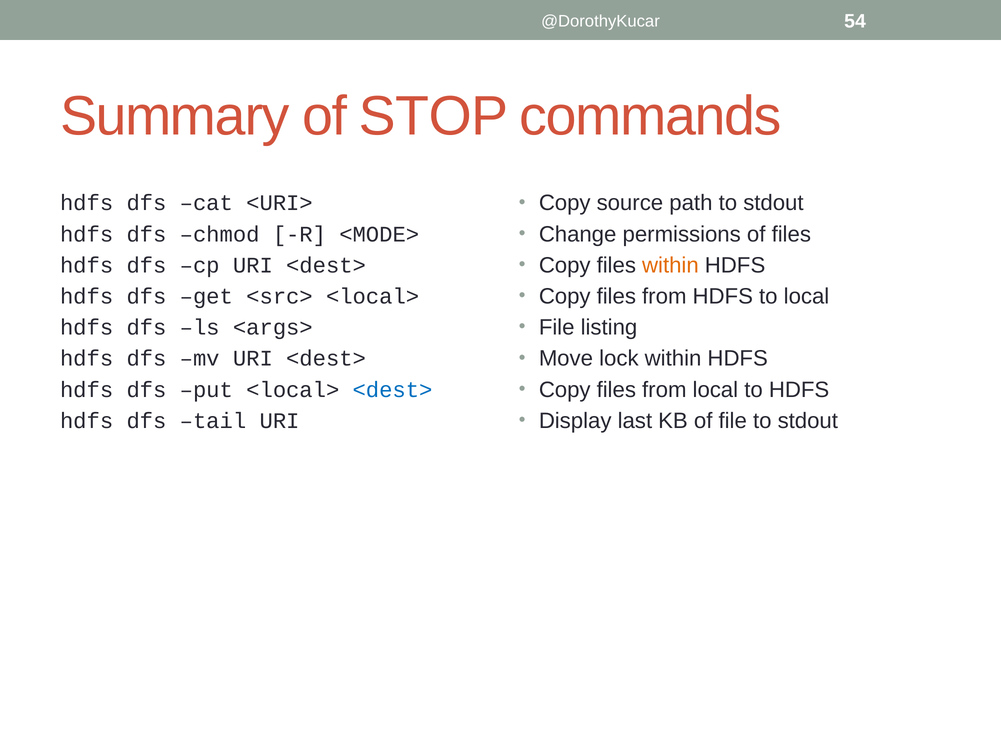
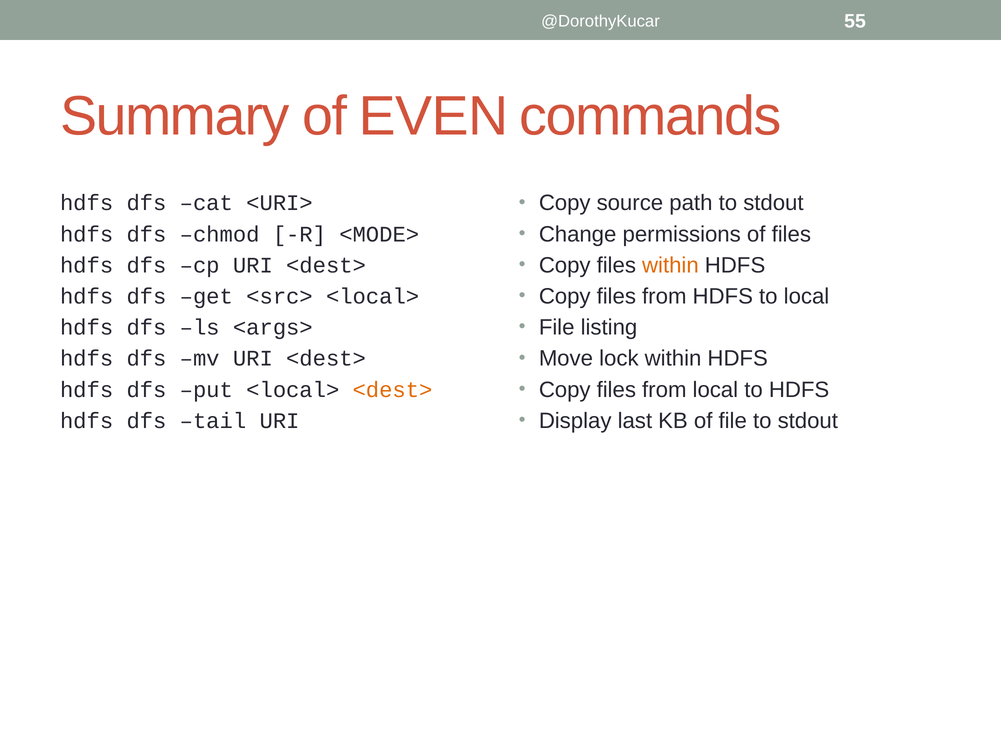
54: 54 -> 55 (855, 21)
STOP: STOP -> EVEN (433, 117)
<dest> colour: blue -> orange (392, 390)
